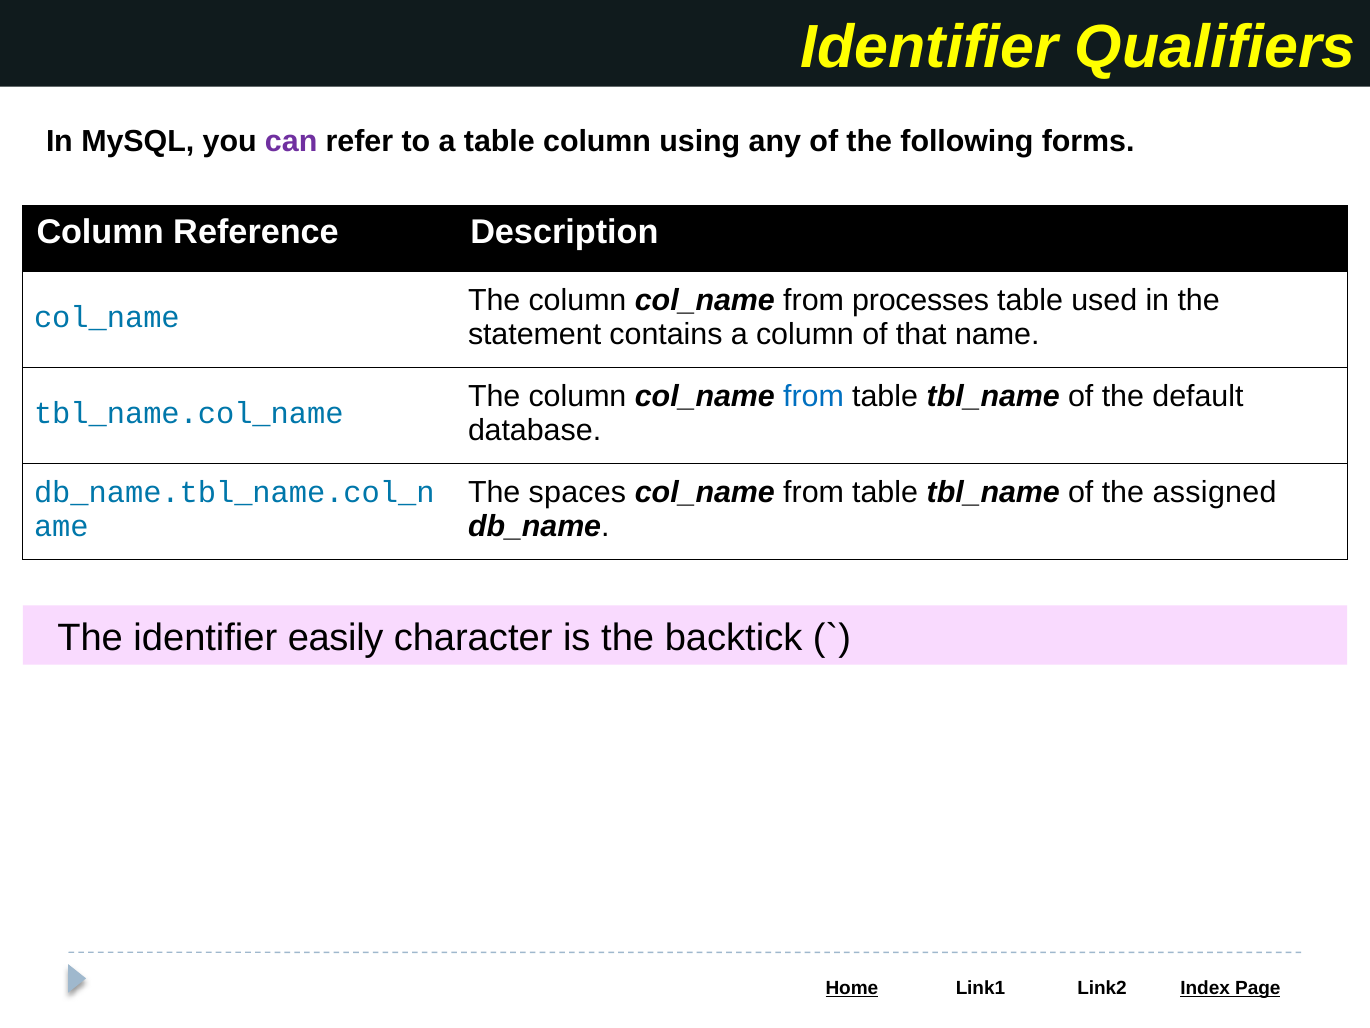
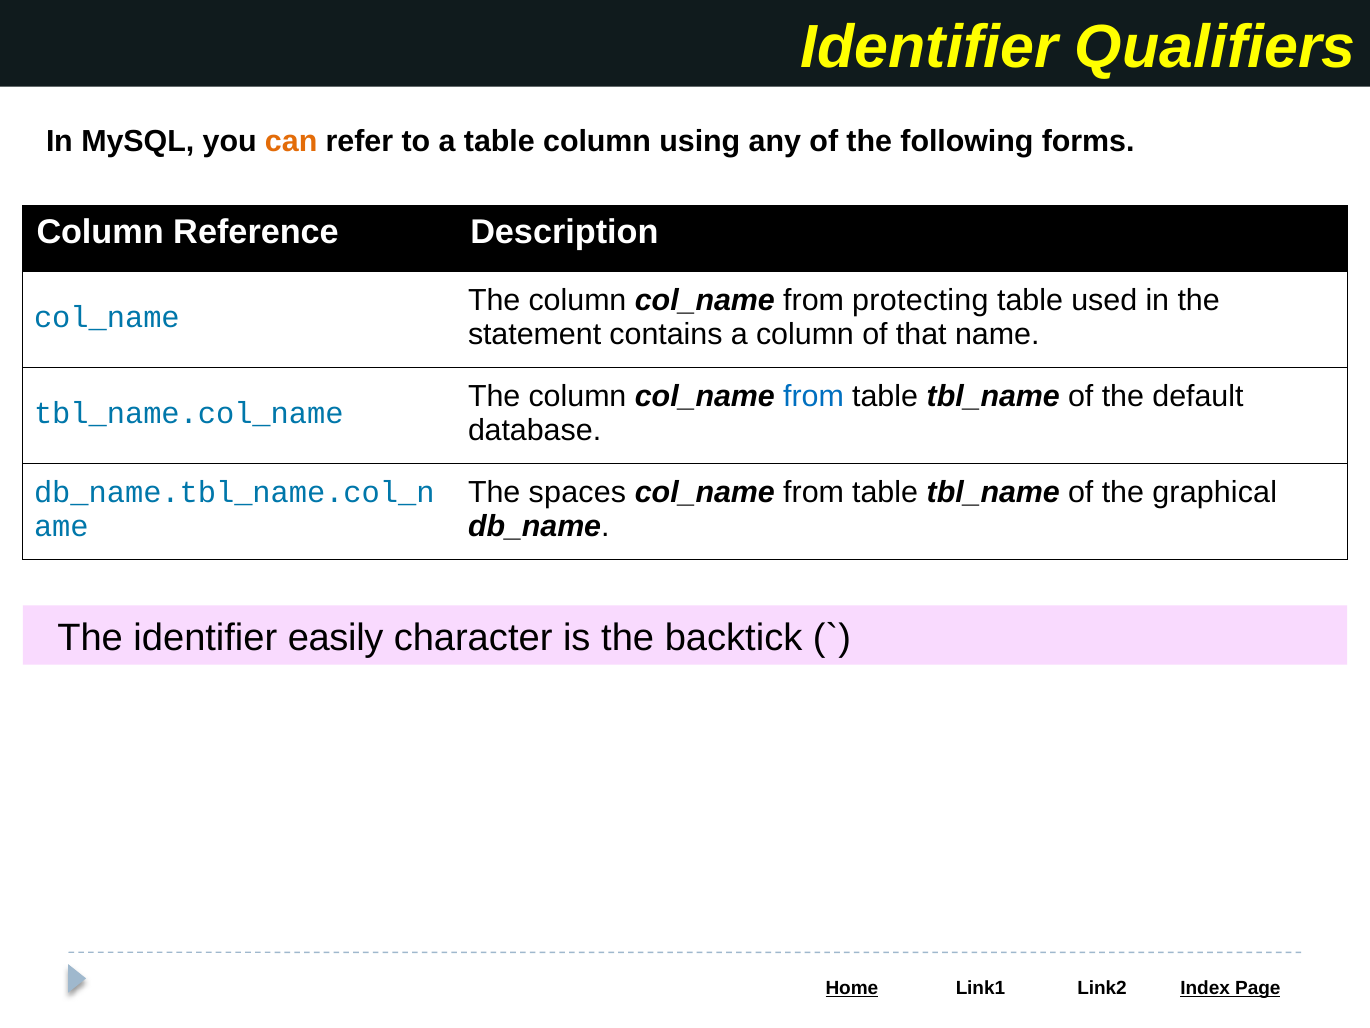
can colour: purple -> orange (291, 141)
processes: processes -> protecting (920, 300)
assigned: assigned -> graphical (1215, 492)
